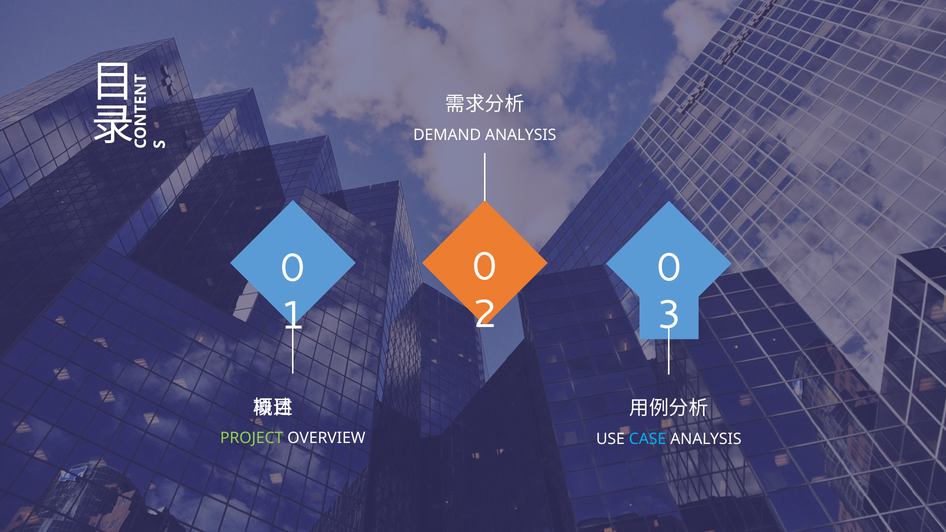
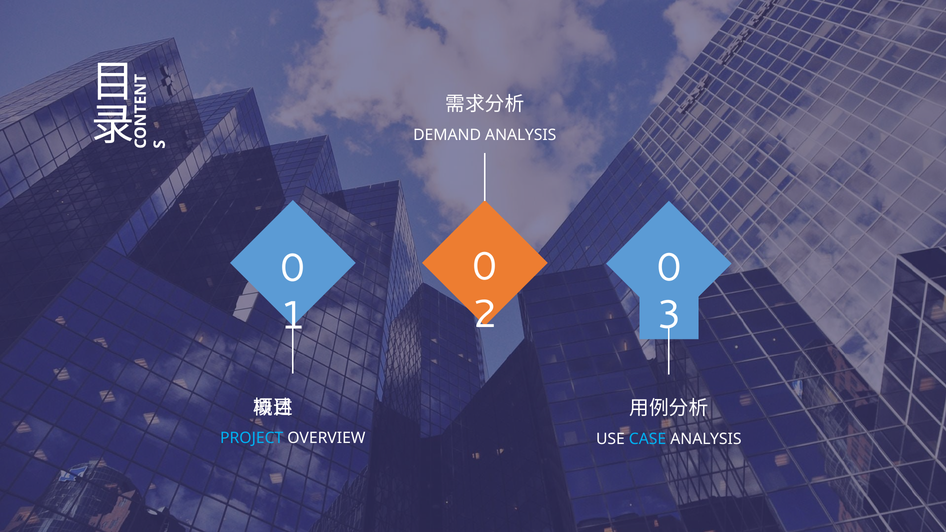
PROJECT colour: light green -> light blue (252, 438)
